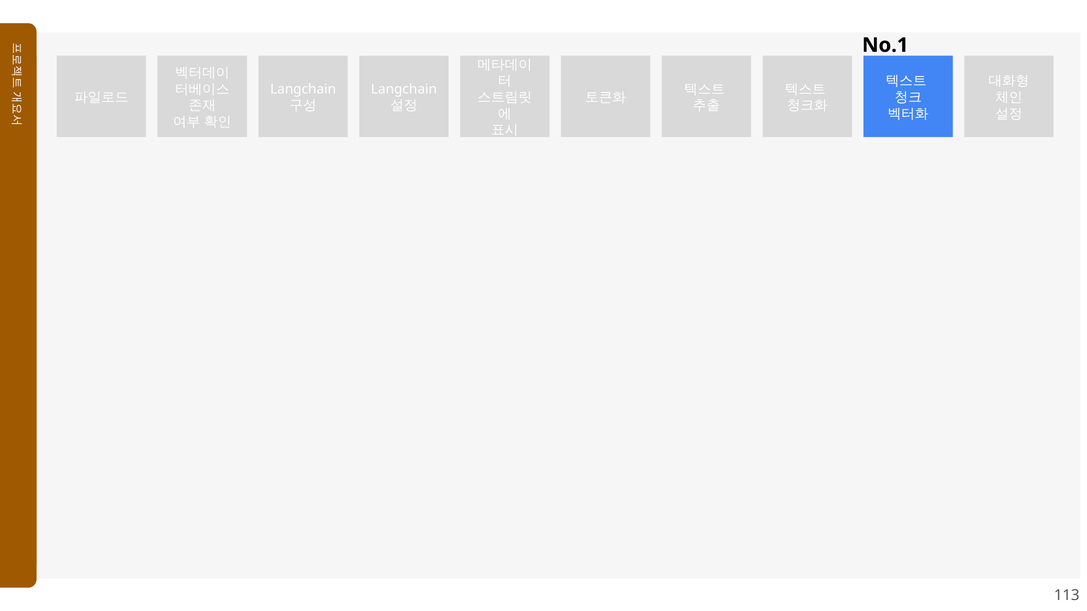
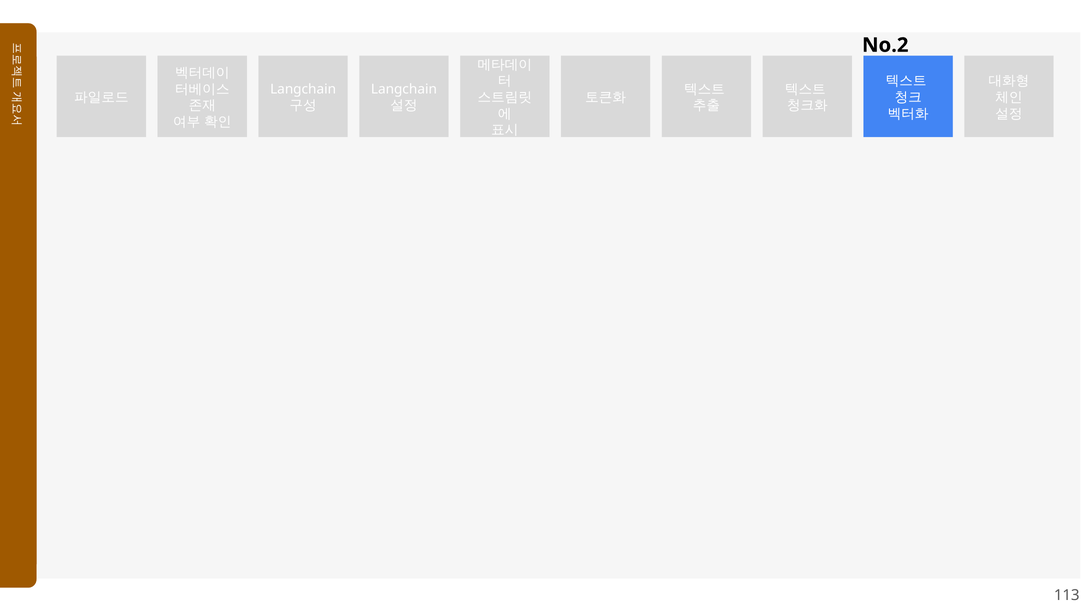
No.1: No.1 -> No.2 (885, 45)
